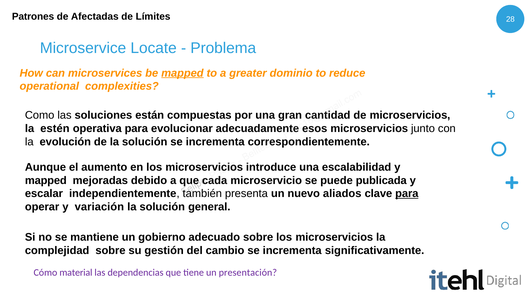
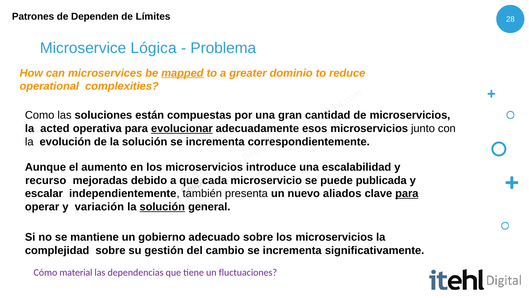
Afectadas: Afectadas -> Dependen (95, 17)
Locate: Locate -> Lógica (154, 48)
estén: estén -> acted (55, 128)
evolucionar underline: none -> present (182, 128)
mapped: mapped -> recurso (46, 180)
solución underline: none -> present (162, 207)
presentación: presentación -> fluctuaciones (248, 272)
